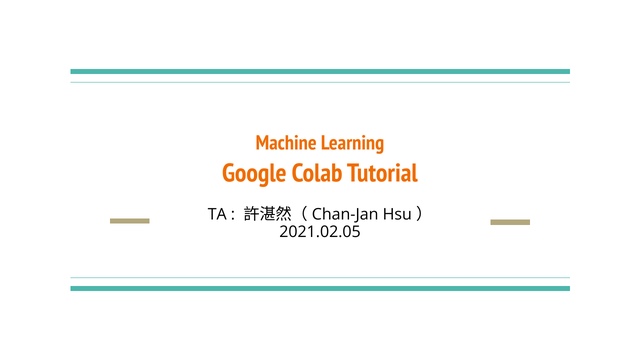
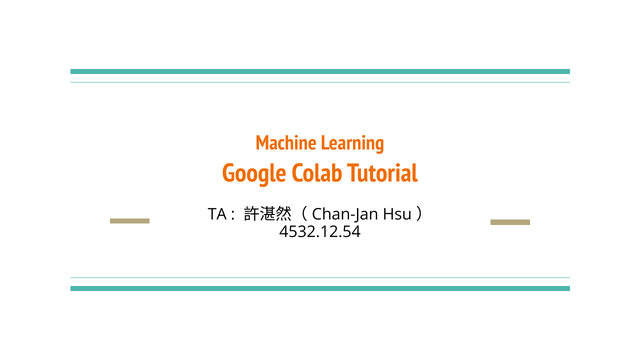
2021.02.05: 2021.02.05 -> 4532.12.54 (320, 232)
